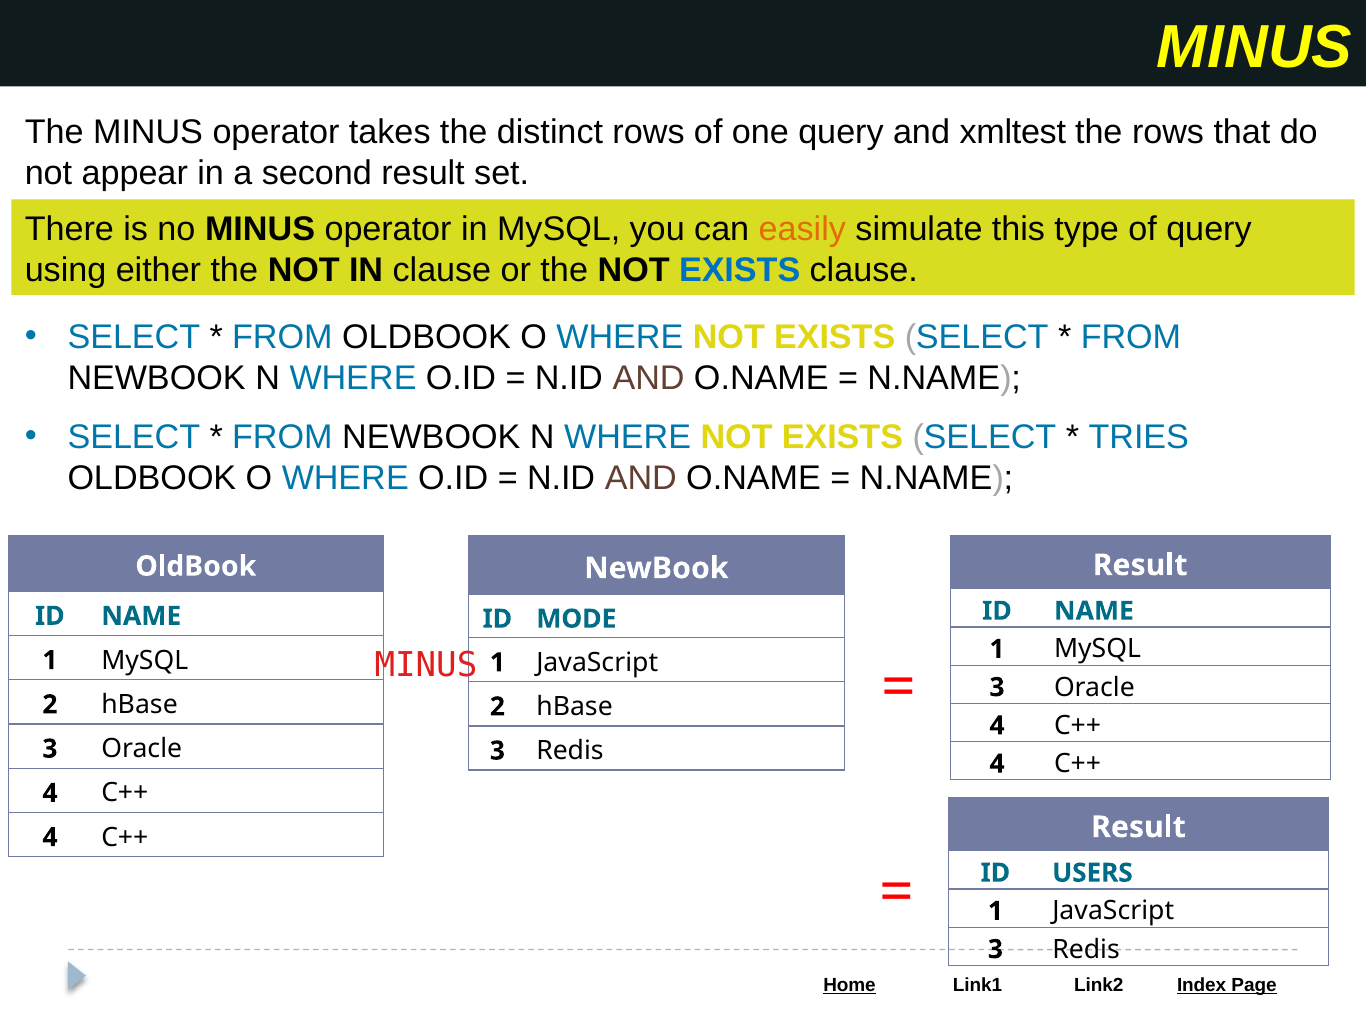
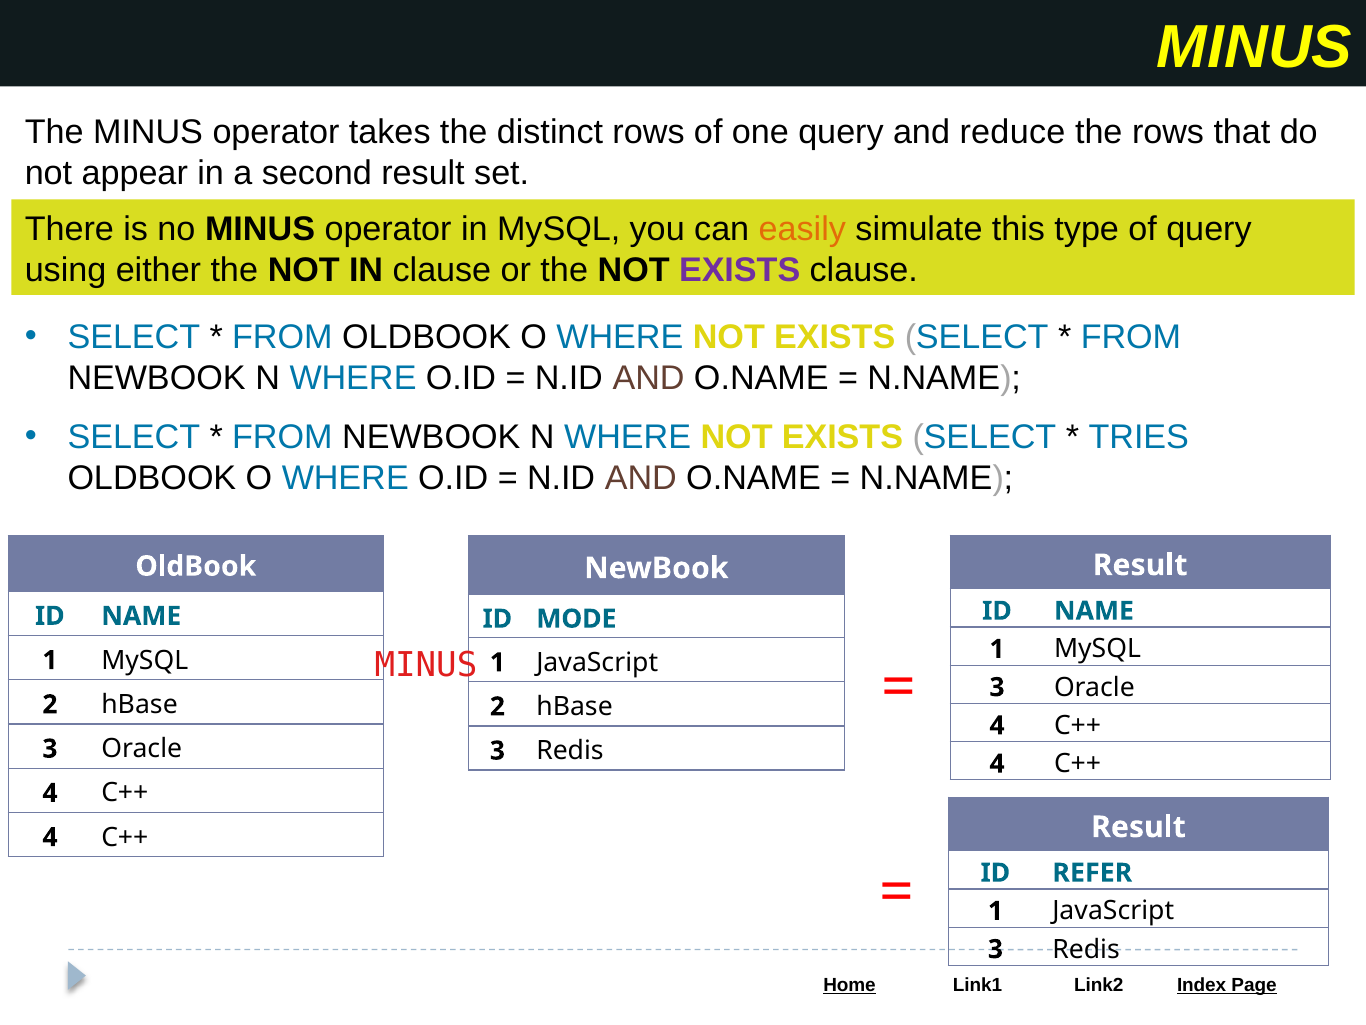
xmltest: xmltest -> reduce (1012, 132)
EXISTS colour: blue -> purple (740, 270)
USERS: USERS -> REFER (1092, 873)
